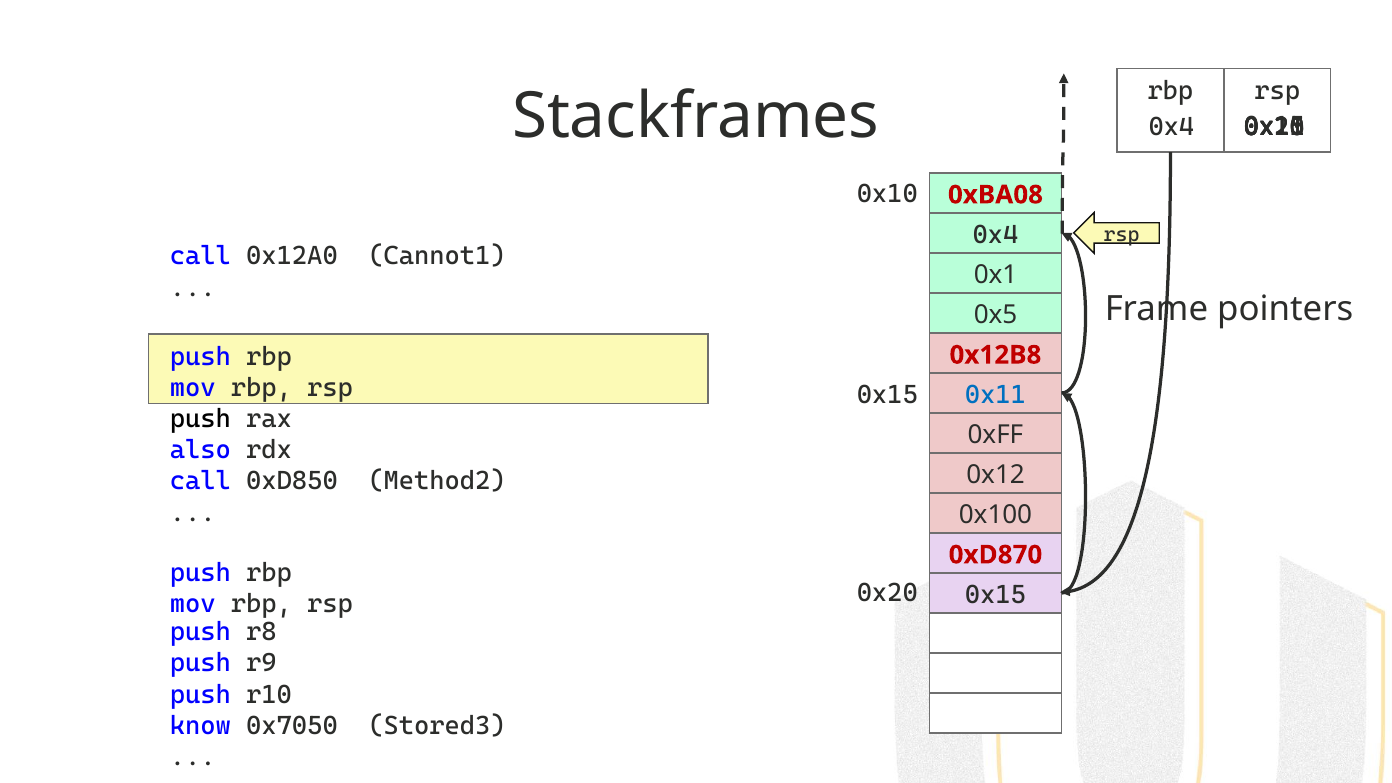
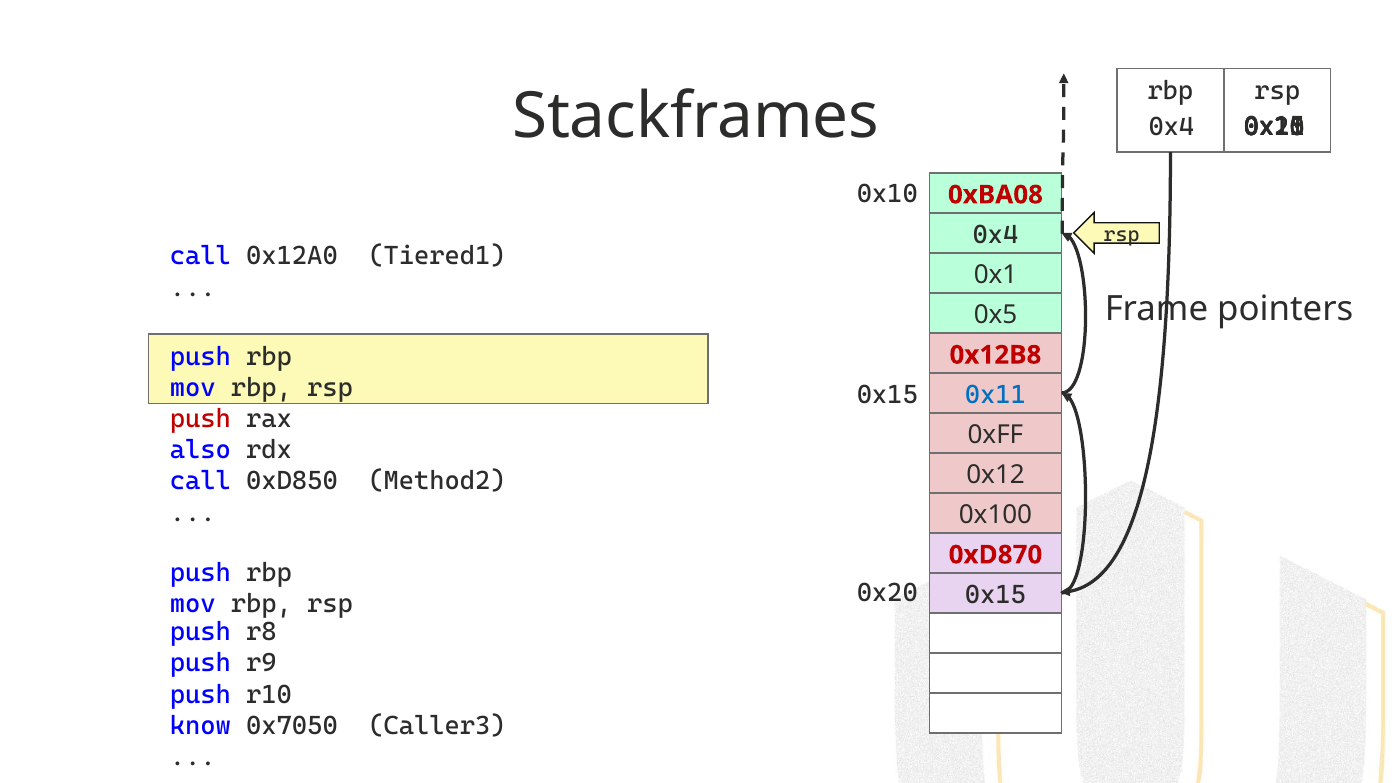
Cannot1: Cannot1 -> Tiered1 (437, 256)
push colour: black -> red (200, 419)
Stored3: Stored3 -> Caller3 (437, 726)
